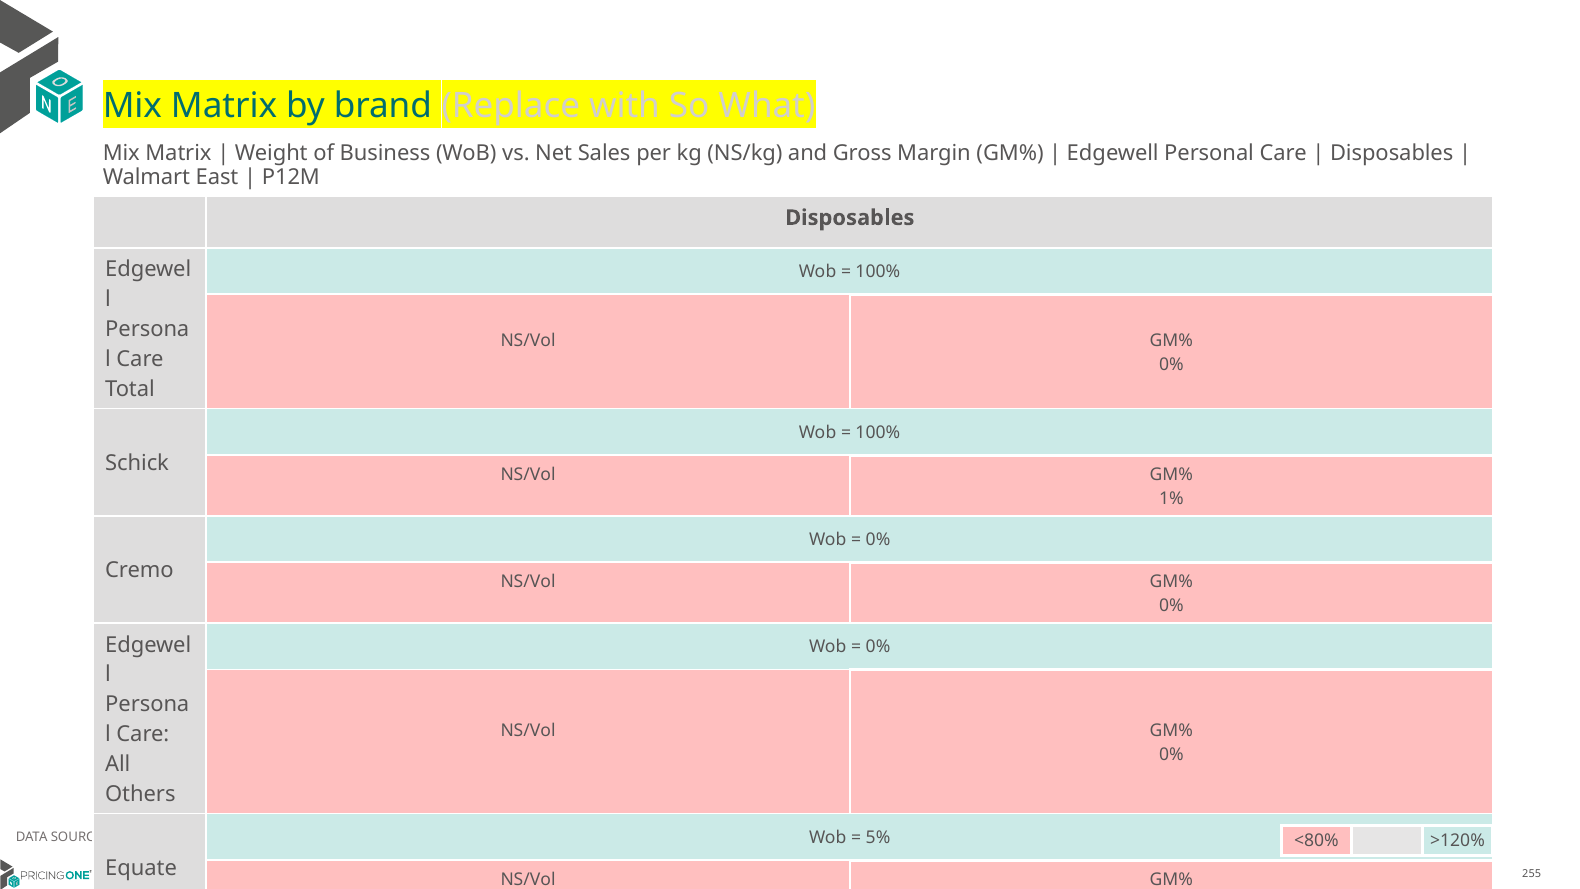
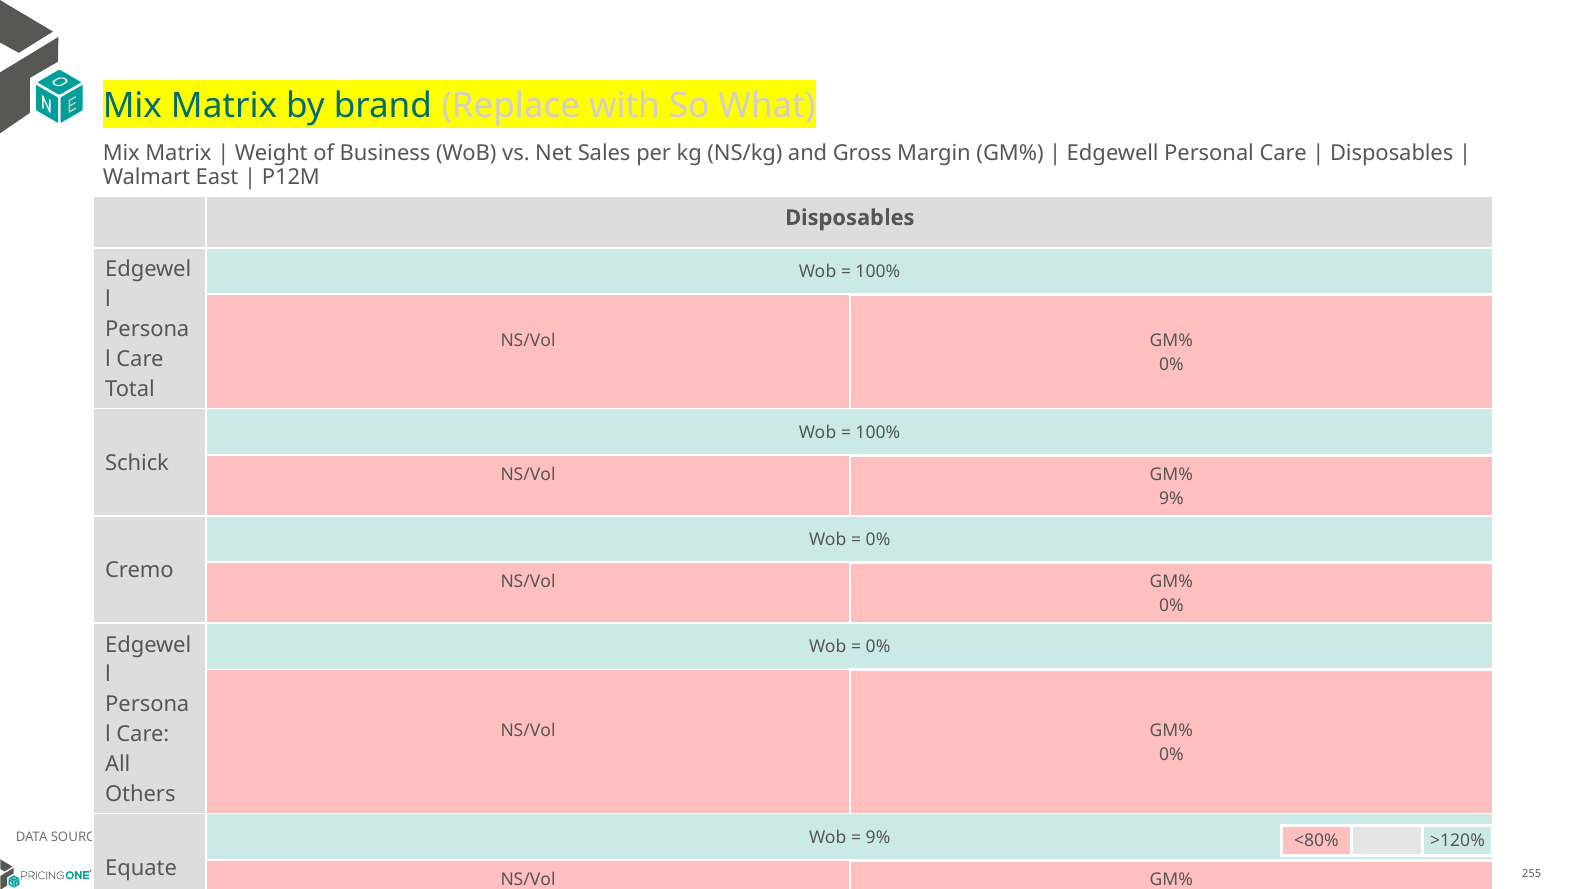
1%: 1% -> 9% (1171, 498)
5%: 5% -> 9% (878, 838)
